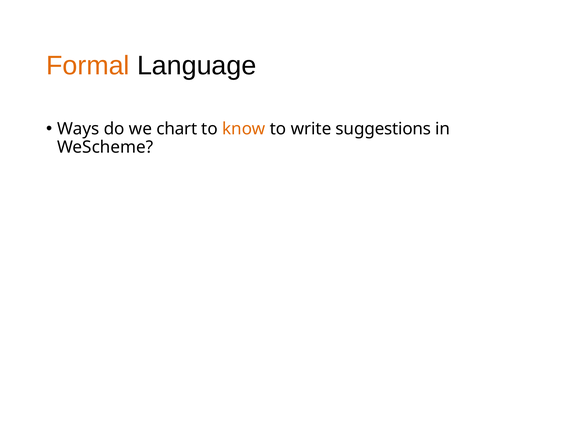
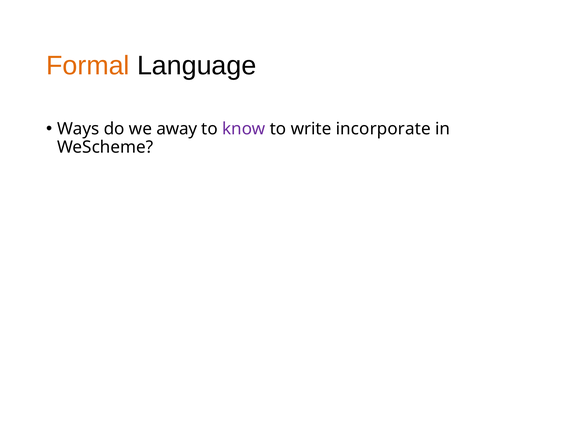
chart: chart -> away (177, 129)
know colour: orange -> purple (244, 129)
suggestions: suggestions -> incorporate (383, 129)
